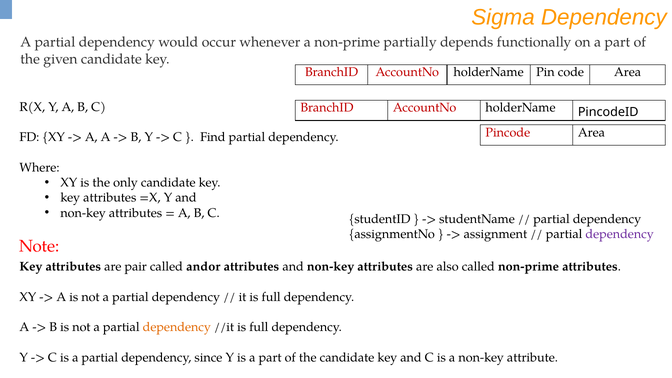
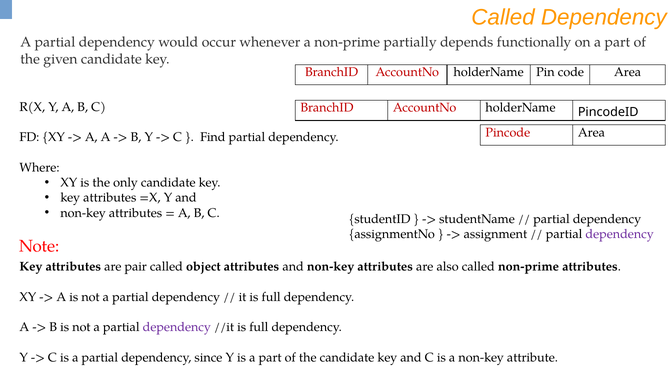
Sigma: Sigma -> Called (503, 17)
andor: andor -> object (203, 267)
dependency colour: orange -> purple (177, 327)
